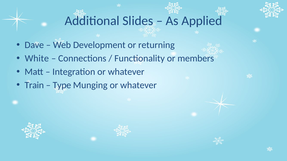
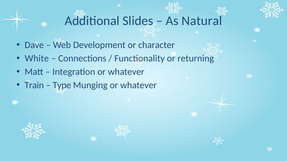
Applied: Applied -> Natural (202, 21)
returning: returning -> character (156, 45)
members: members -> returning (196, 59)
